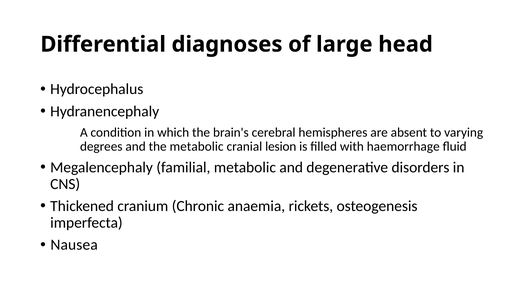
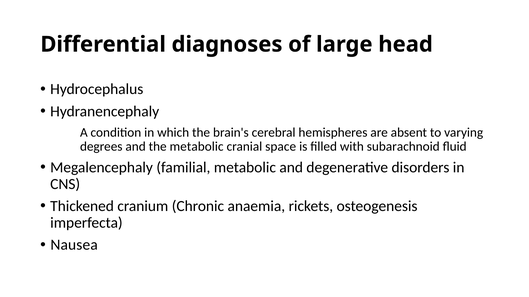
lesion: lesion -> space (281, 147)
haemorrhage: haemorrhage -> subarachnoid (403, 147)
